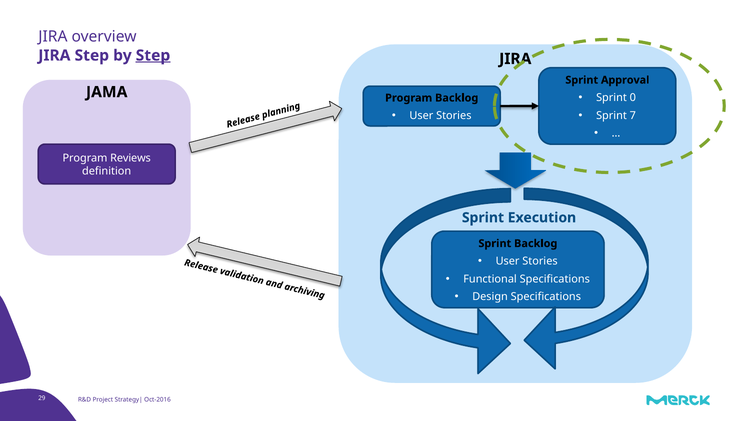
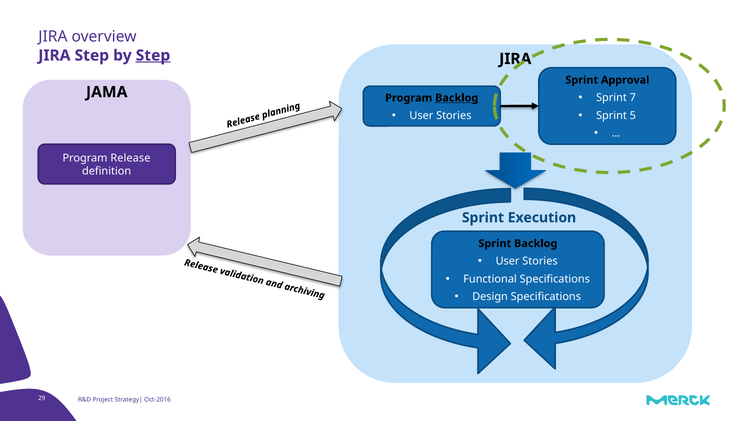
0: 0 -> 7 (633, 98)
Backlog underline: none -> present (457, 98)
7: 7 -> 5 (633, 116)
Program Reviews: Reviews -> Release (130, 158)
